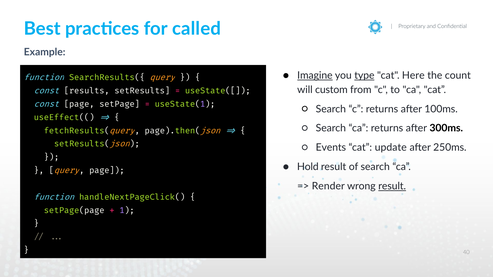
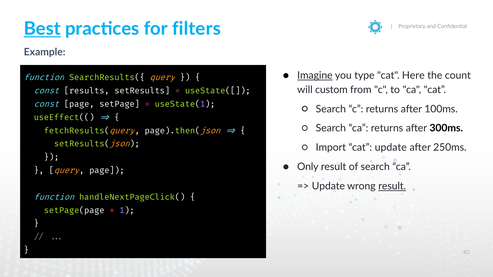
Best underline: none -> present (42, 29)
called: called -> filters (197, 29)
type underline: present -> none (364, 76)
Events: Events -> Import (331, 148)
Hold: Hold -> Only (308, 167)
Render: Render -> Update (328, 186)
